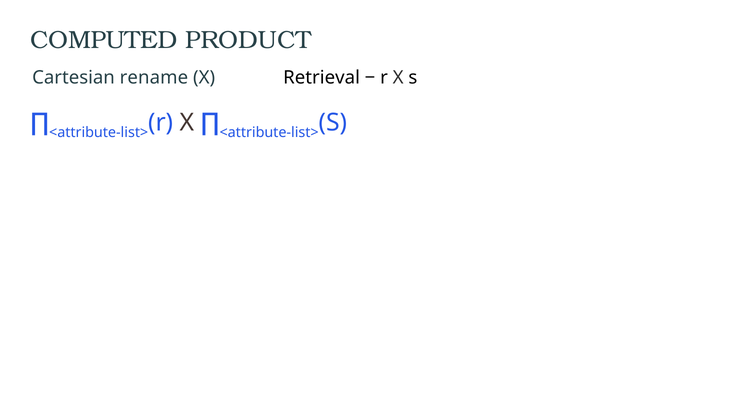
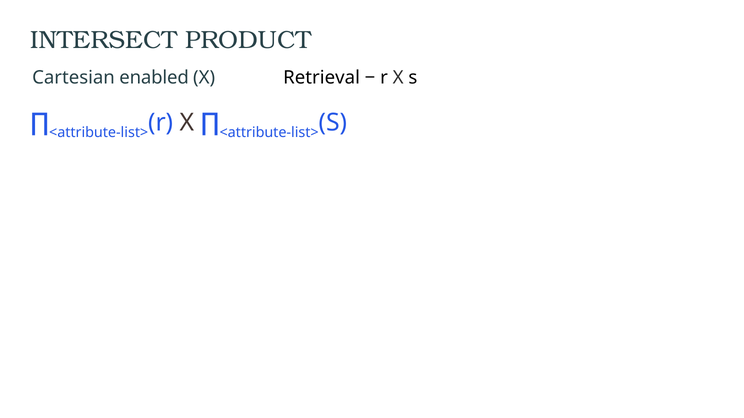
COMPUTED: COMPUTED -> INTERSECT (104, 40)
rename: rename -> enabled (154, 78)
